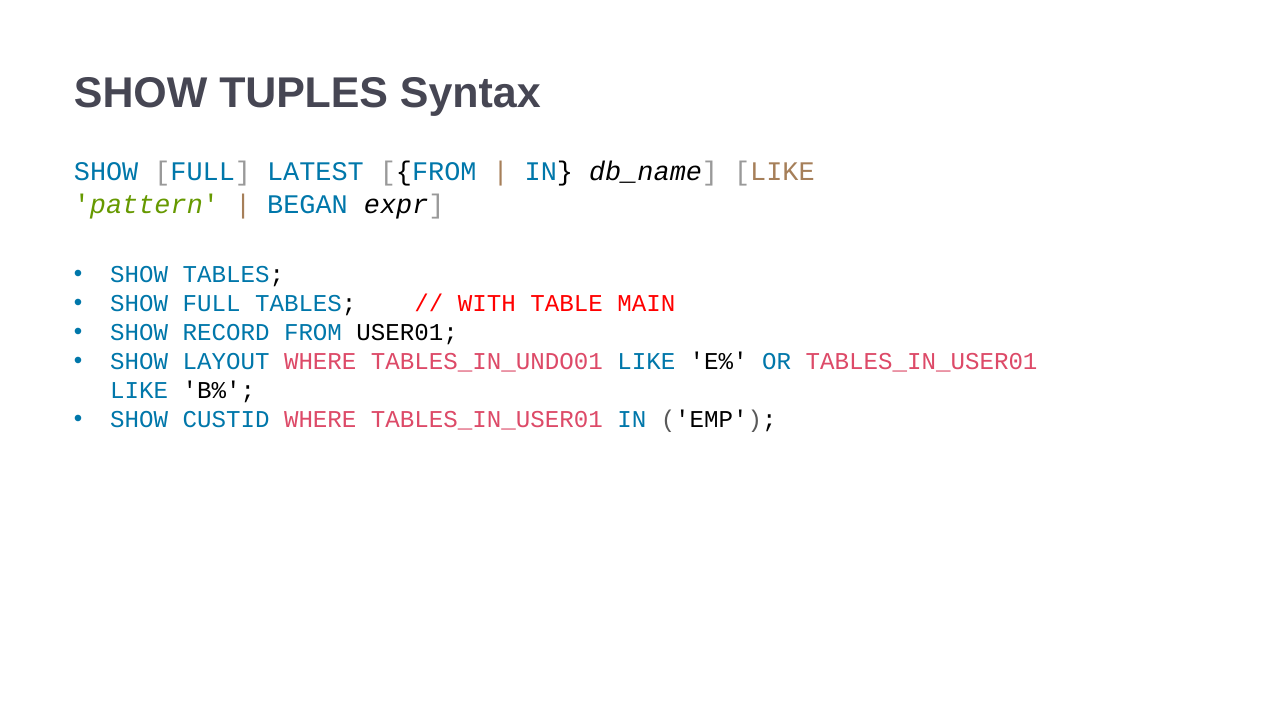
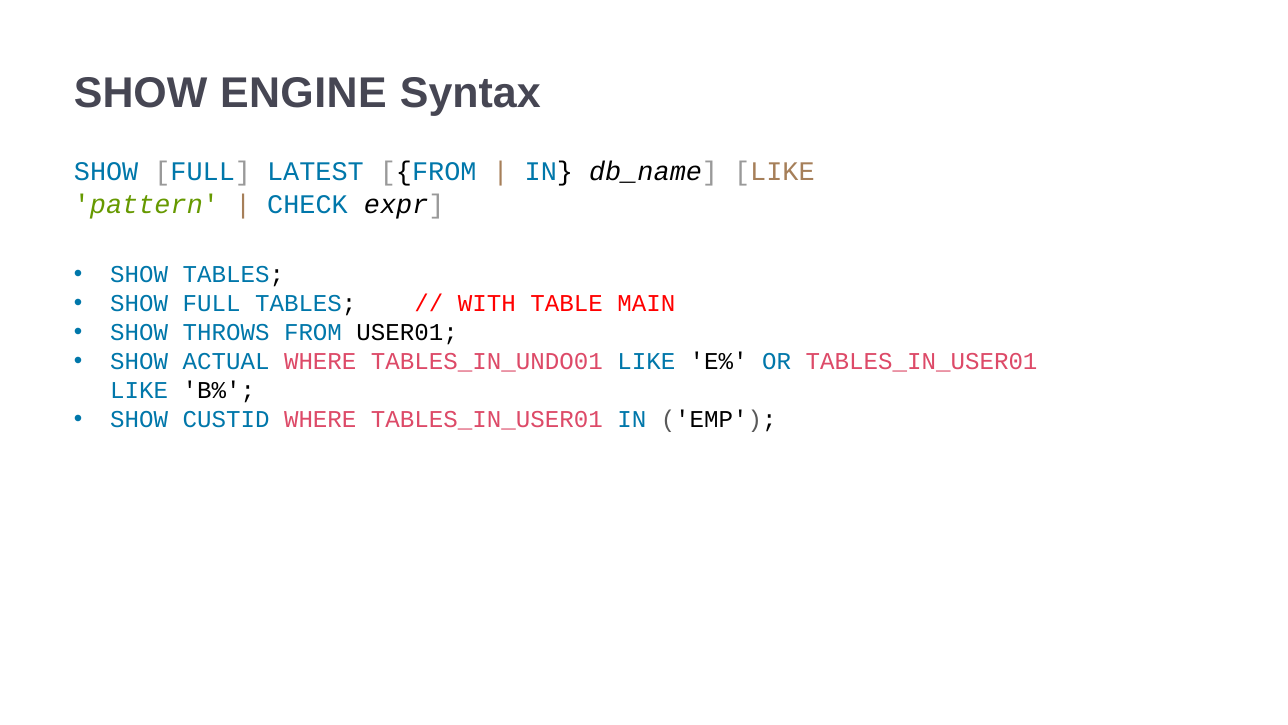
TUPLES: TUPLES -> ENGINE (303, 93)
BEGAN: BEGAN -> CHECK (307, 204)
RECORD: RECORD -> THROWS (226, 333)
LAYOUT: LAYOUT -> ACTUAL (226, 362)
